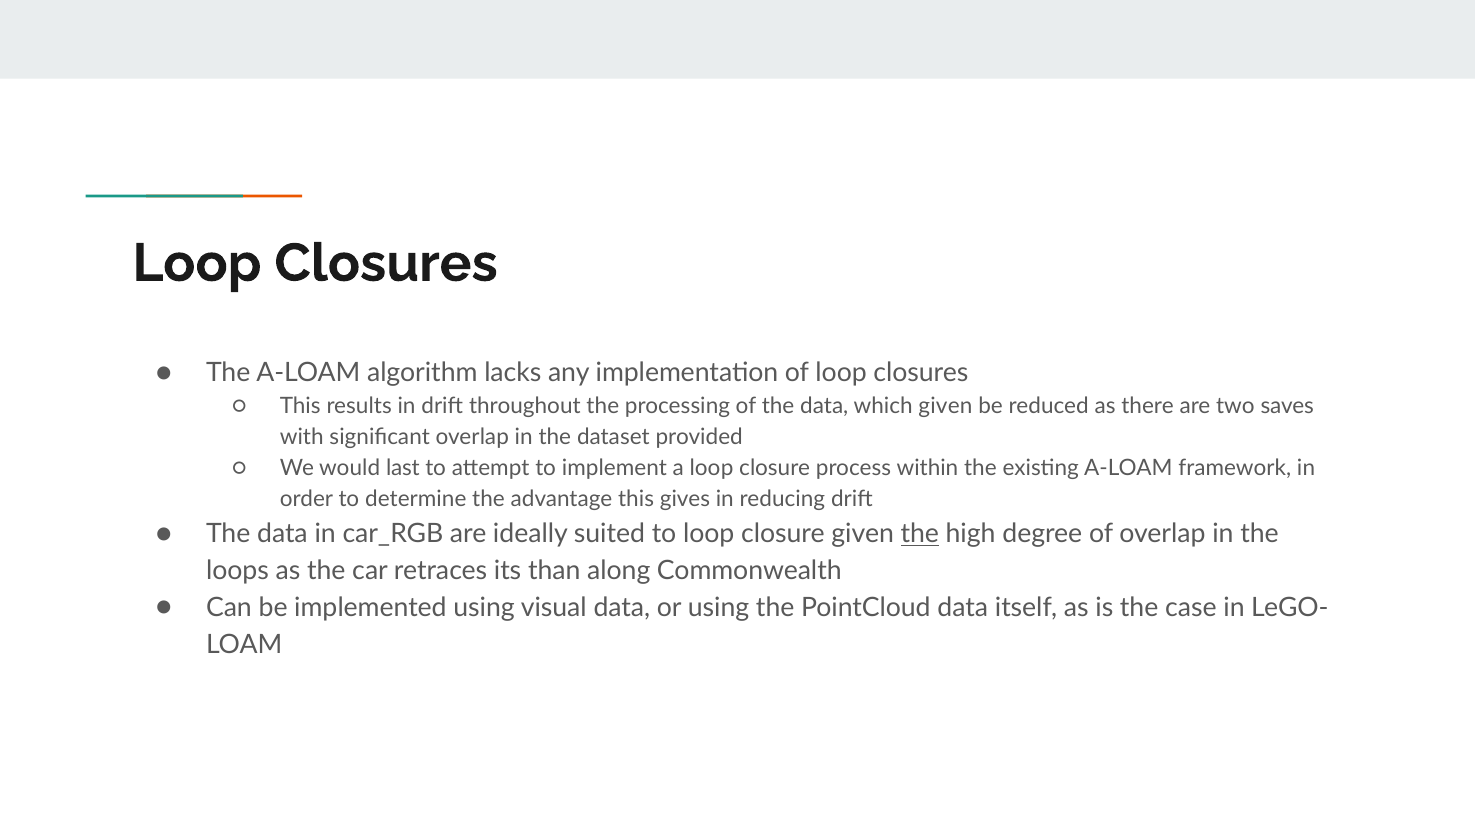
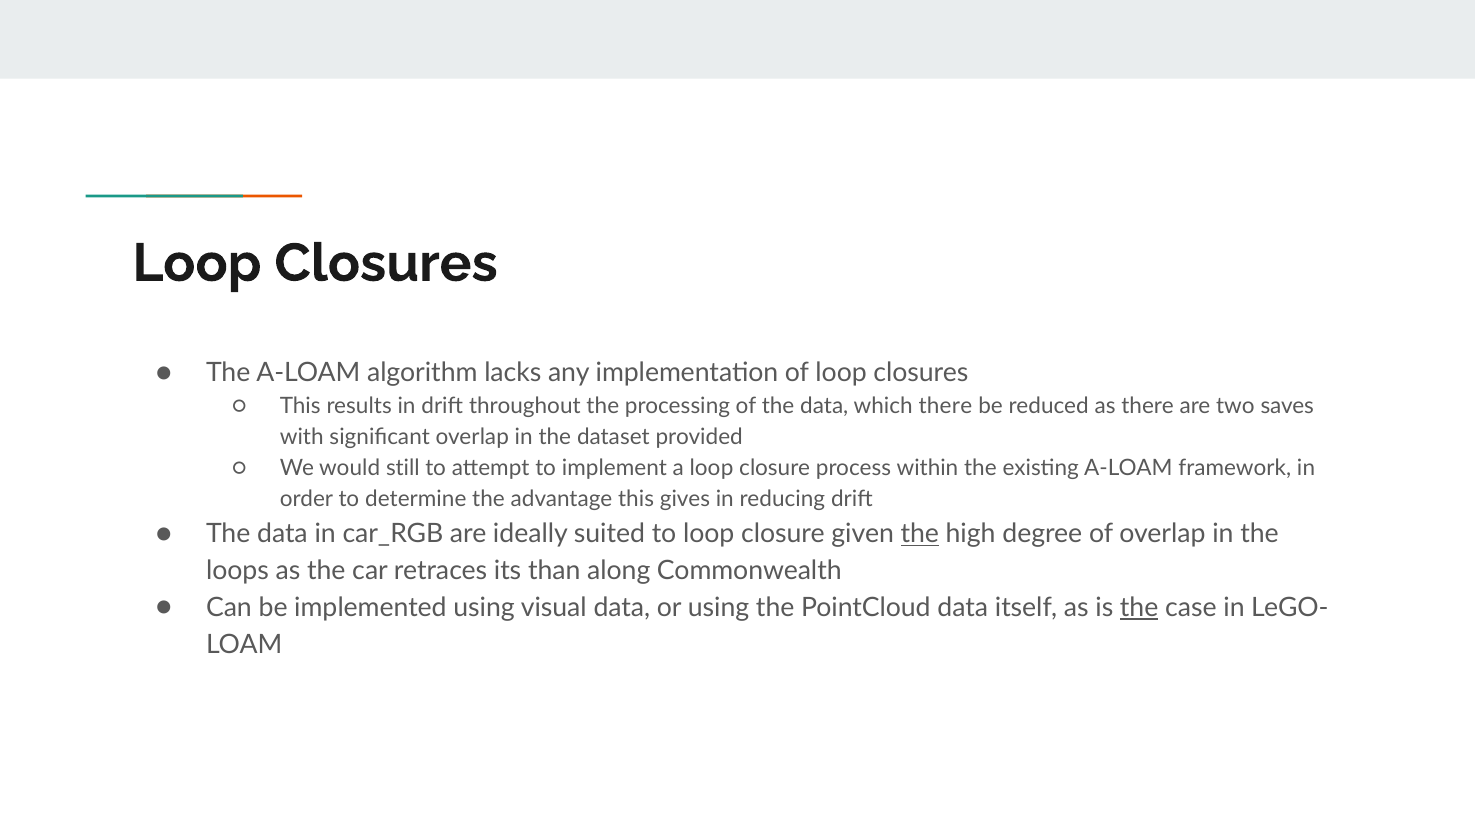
which given: given -> there (945, 406)
last: last -> still (403, 468)
the underline: none -> present (1139, 607)
